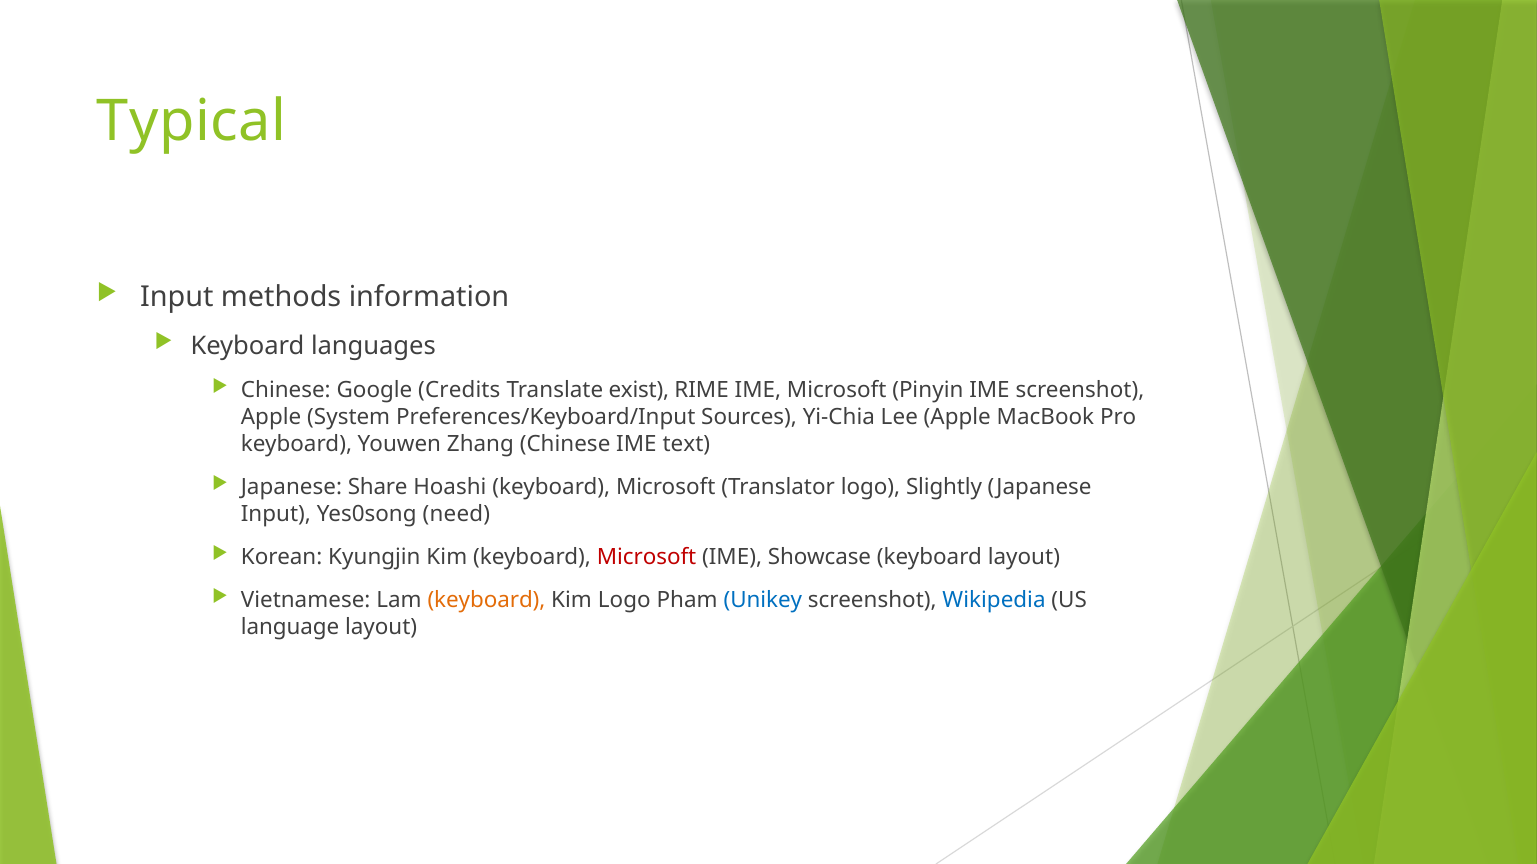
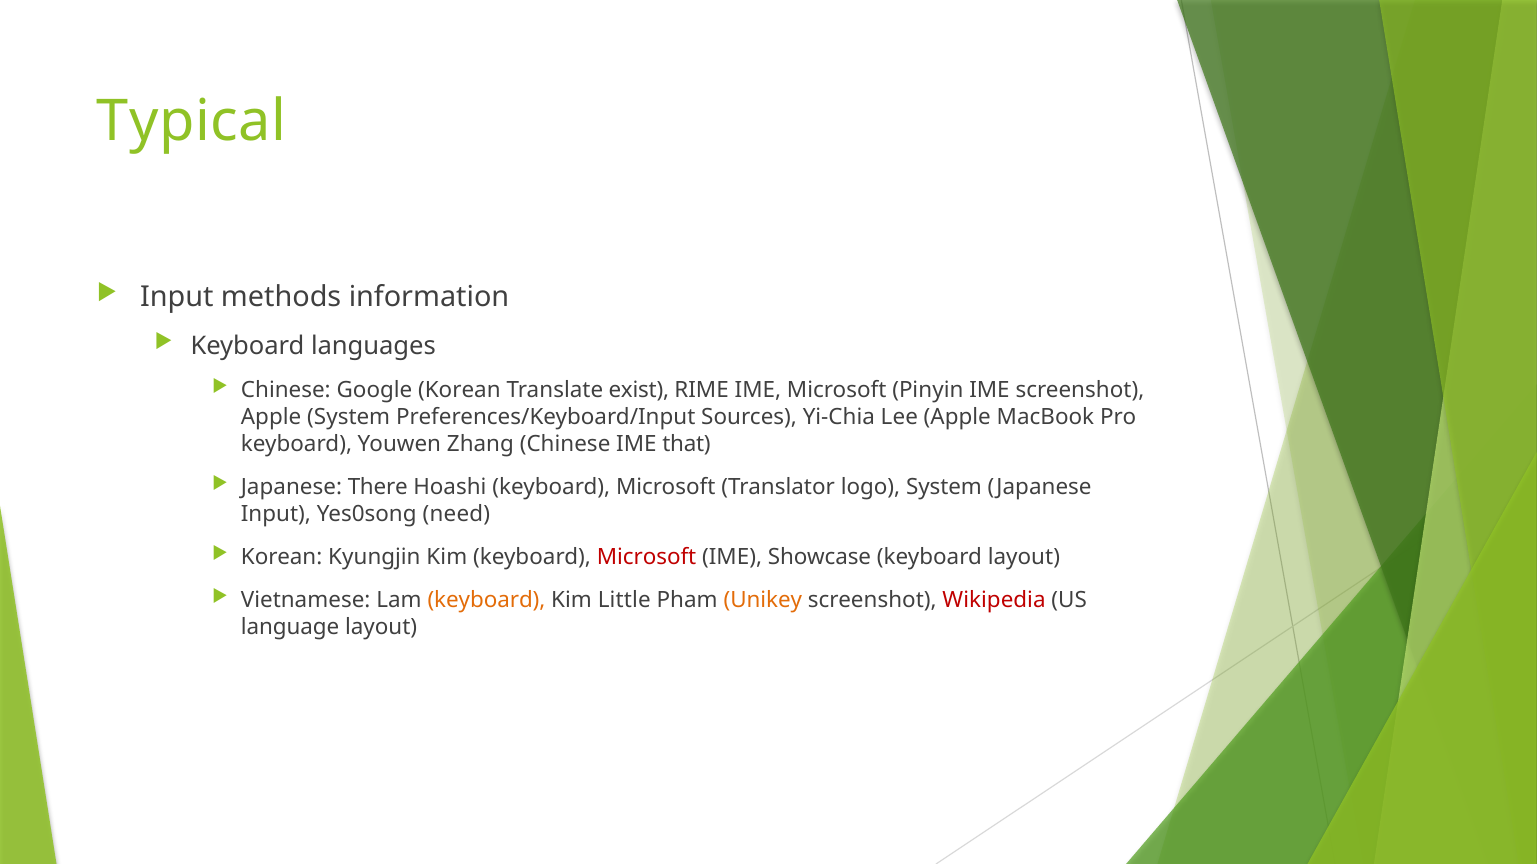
Google Credits: Credits -> Korean (459, 391)
text: text -> that (686, 444)
Share: Share -> There (378, 487)
logo Slightly: Slightly -> System (944, 487)
Kim Logo: Logo -> Little (624, 600)
Unikey colour: blue -> orange (763, 600)
Wikipedia colour: blue -> red (994, 600)
